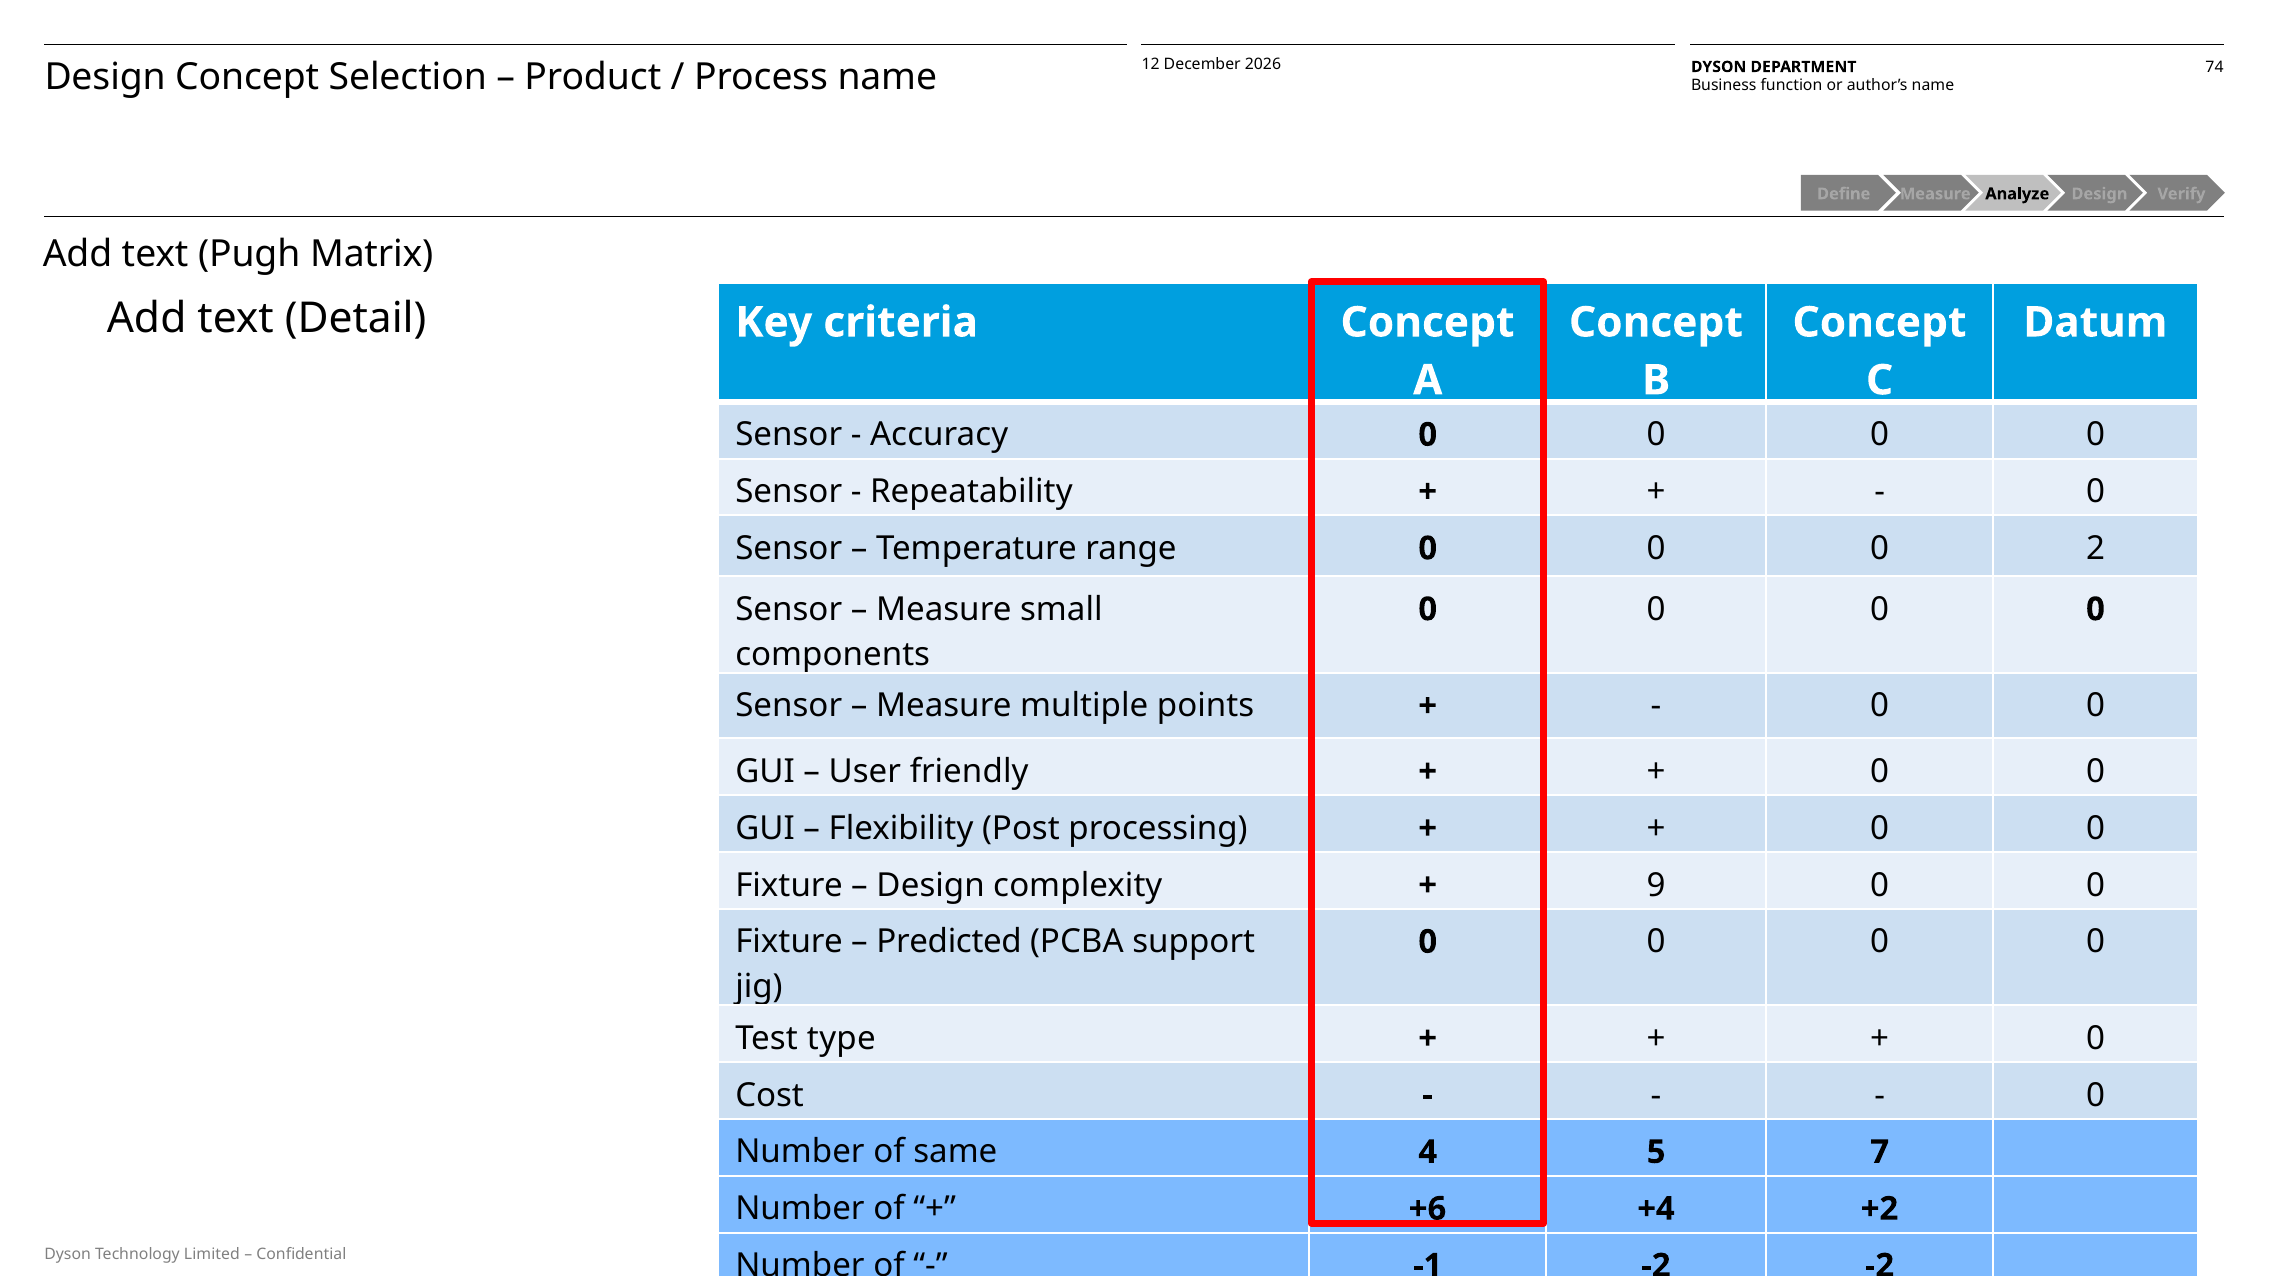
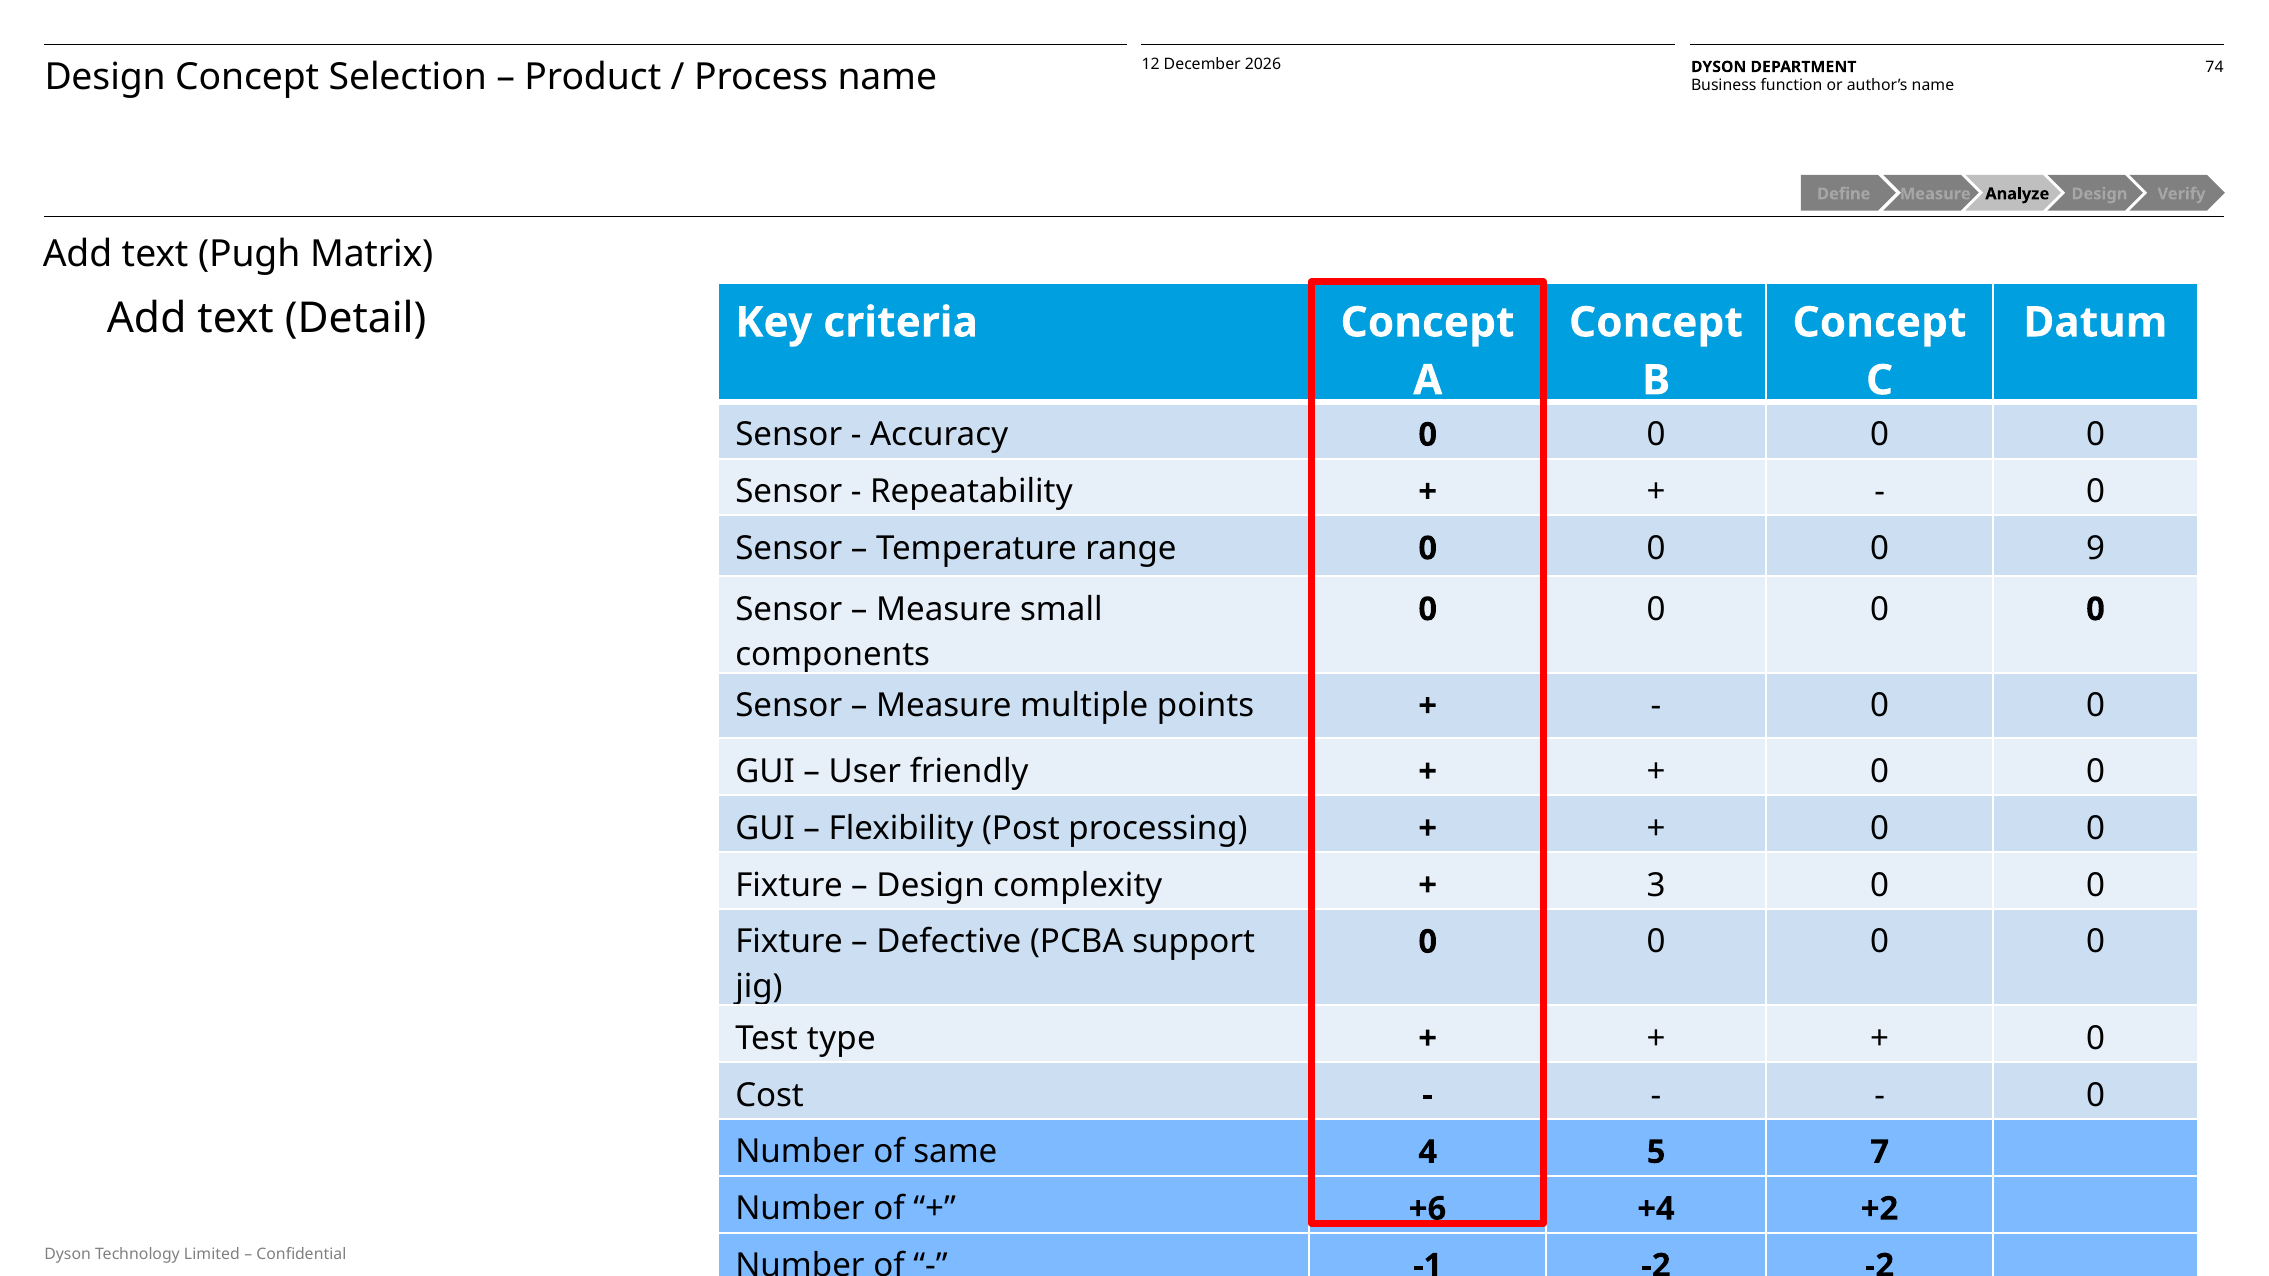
0 2: 2 -> 9 (2095, 549)
9: 9 -> 3 (1656, 885)
Predicted: Predicted -> Defective (949, 942)
